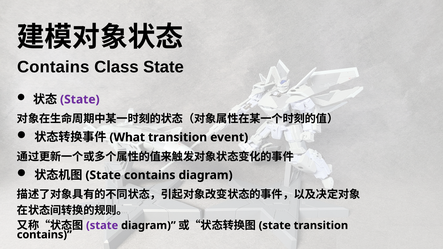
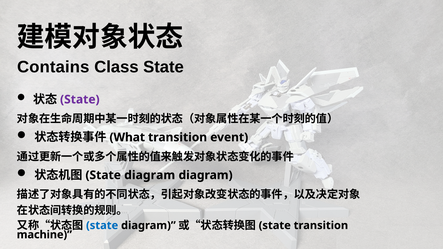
contains: contains -> diagram (150, 175)
state colour: purple -> blue (102, 226)
contains: contains -> machine (44, 235)
